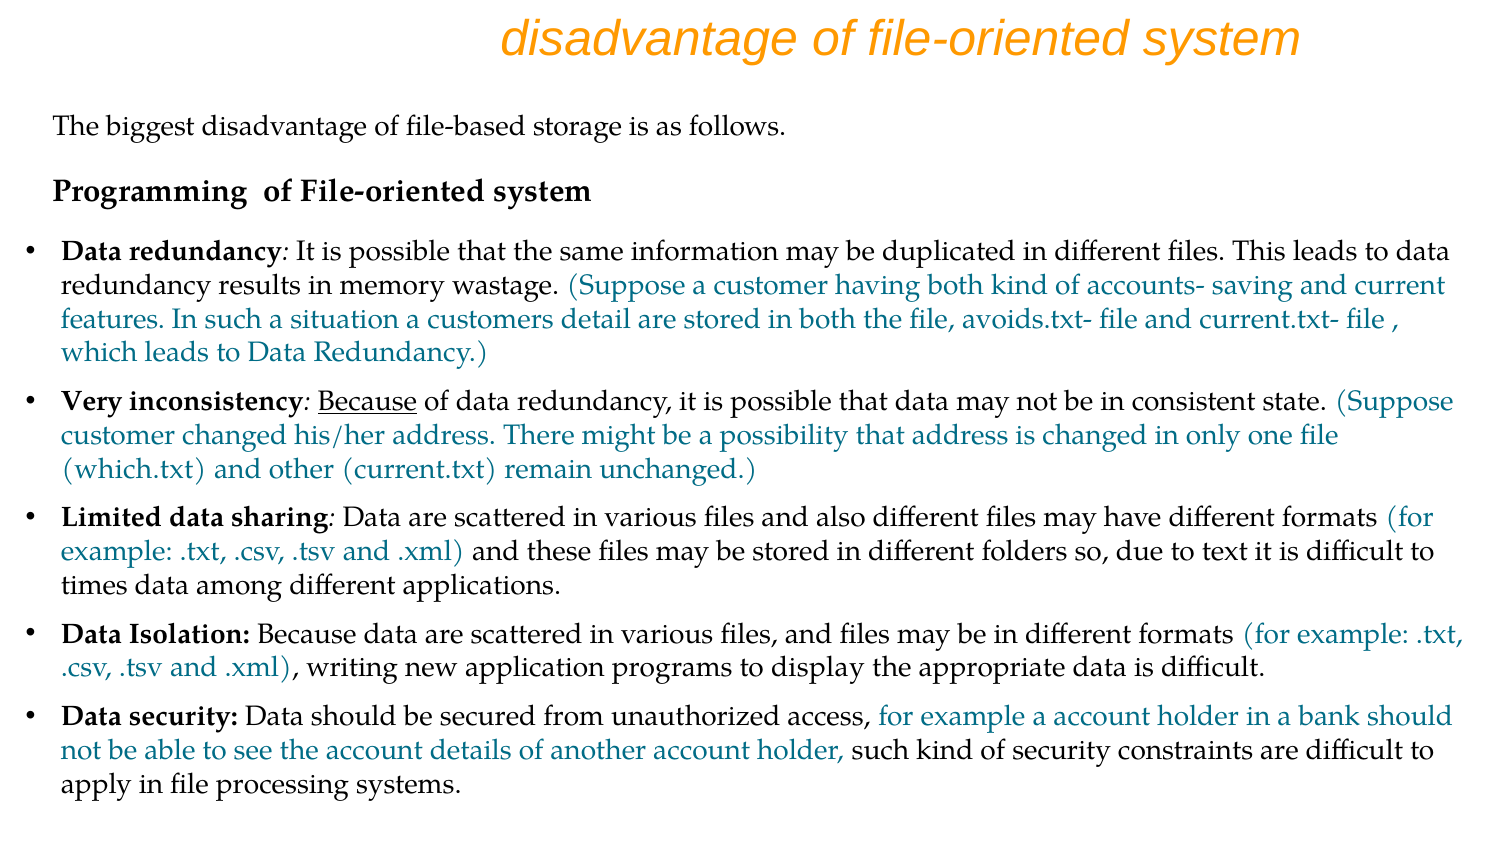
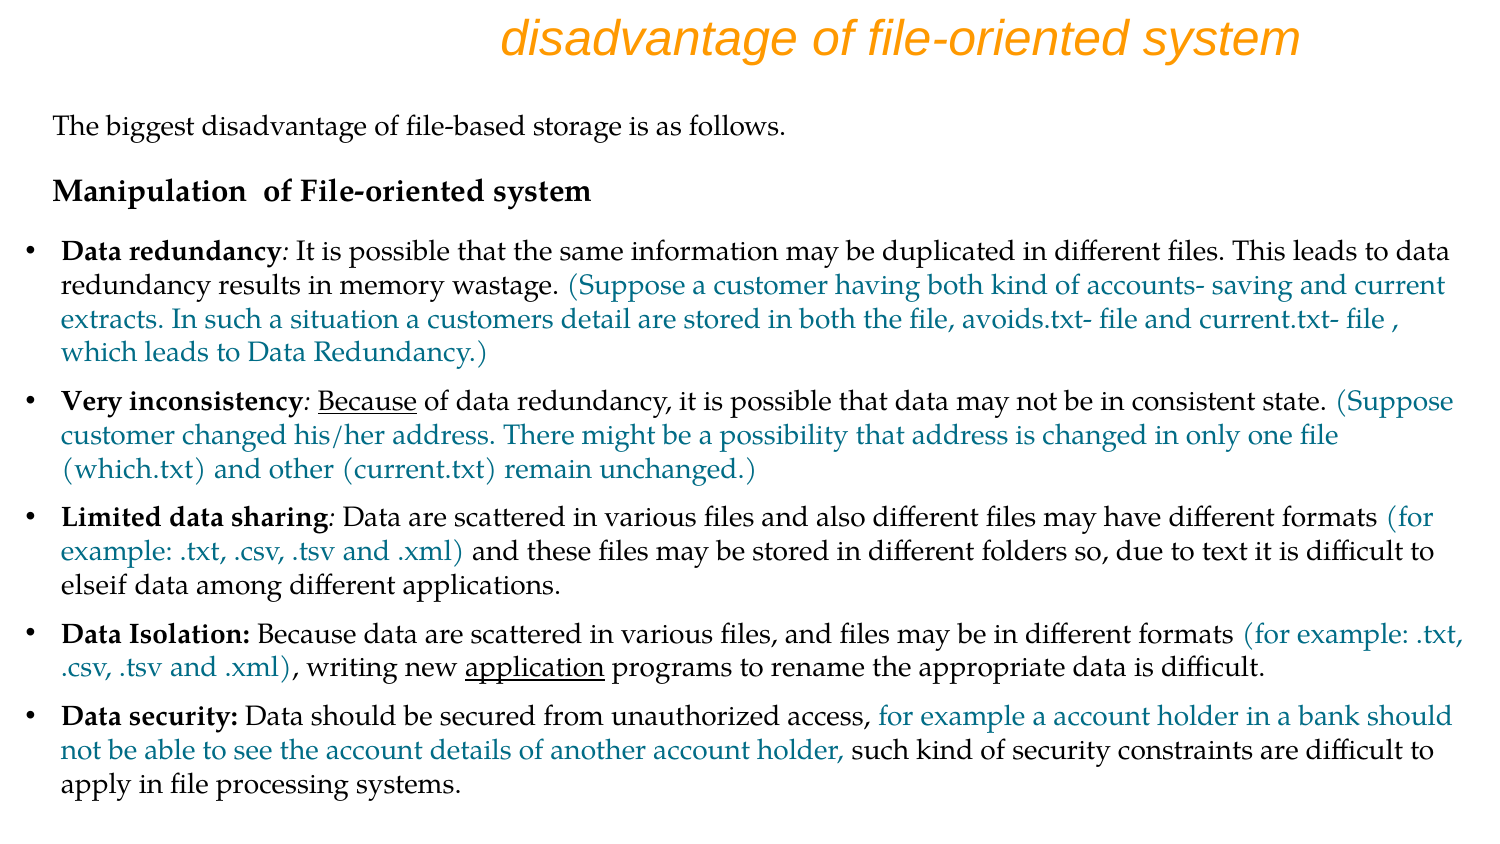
Programming: Programming -> Manipulation (150, 191)
features: features -> extracts (113, 319)
times: times -> elseif (94, 585)
application underline: none -> present (535, 667)
display: display -> rename (818, 667)
